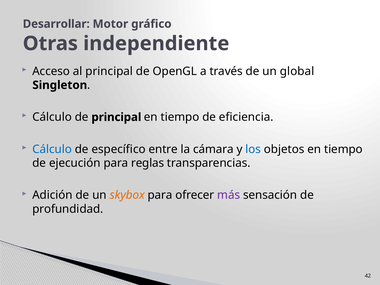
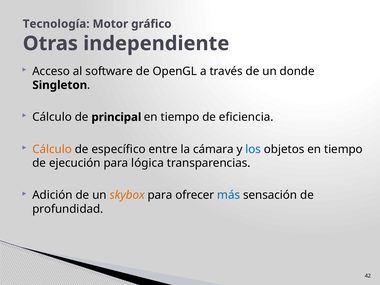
Desarrollar: Desarrollar -> Tecnología (56, 24)
al principal: principal -> software (109, 71)
global: global -> donde (297, 71)
Cálculo colour: blue -> orange (52, 149)
reglas: reglas -> lógica (148, 163)
más colour: purple -> blue (229, 195)
